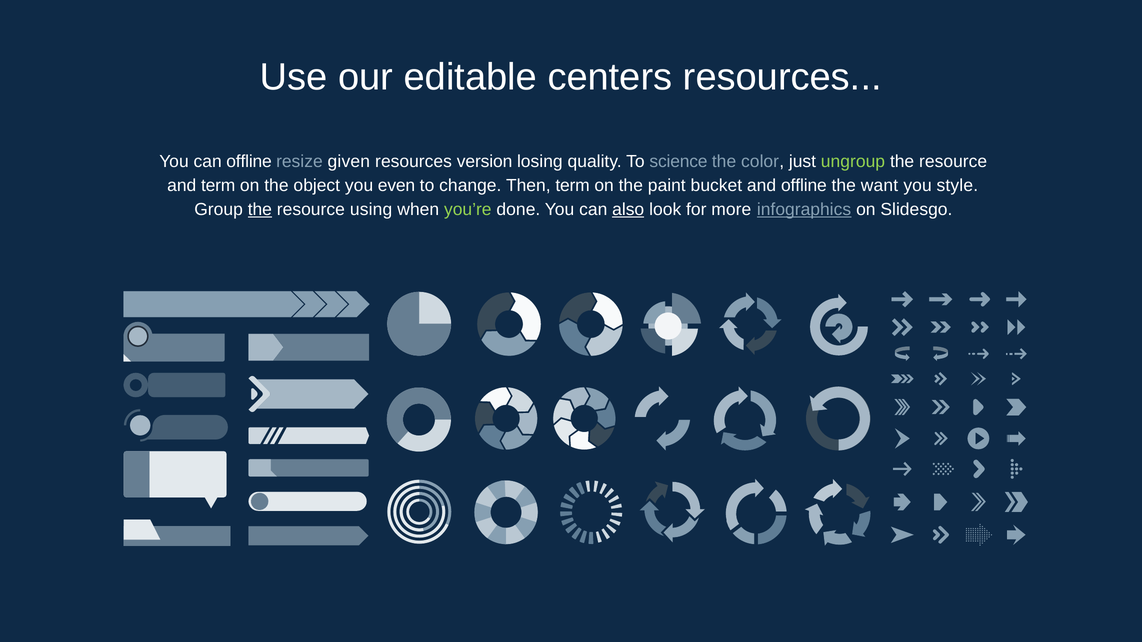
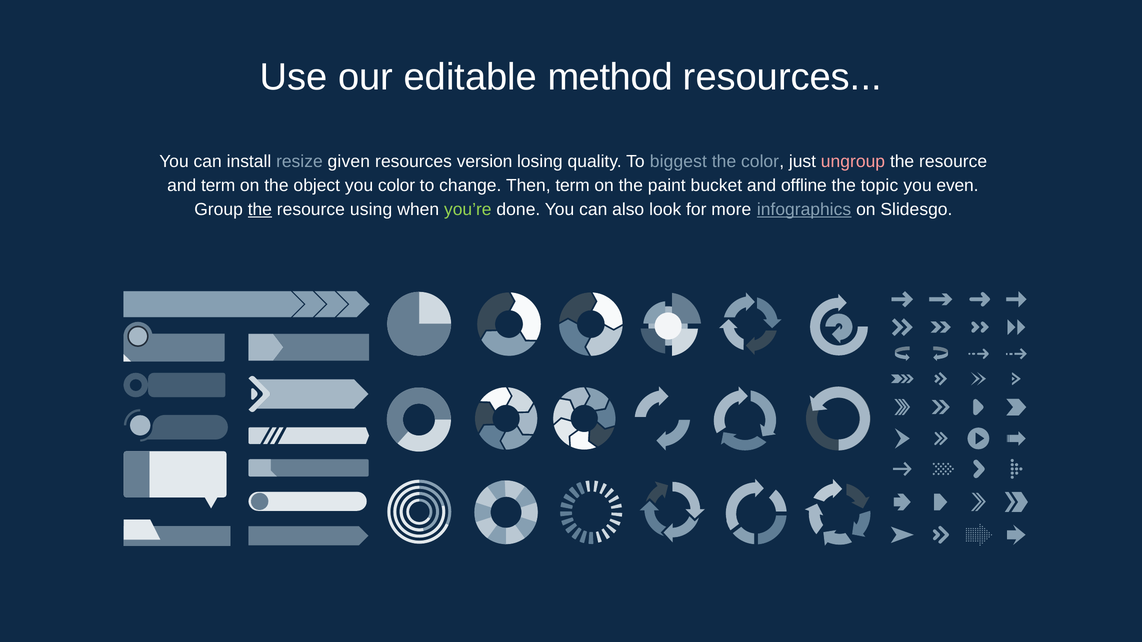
centers: centers -> method (610, 77)
can offline: offline -> install (249, 161)
science: science -> biggest (678, 161)
ungroup colour: light green -> pink (853, 161)
you even: even -> color (397, 185)
want: want -> topic (879, 185)
style: style -> even (957, 185)
also underline: present -> none (628, 209)
